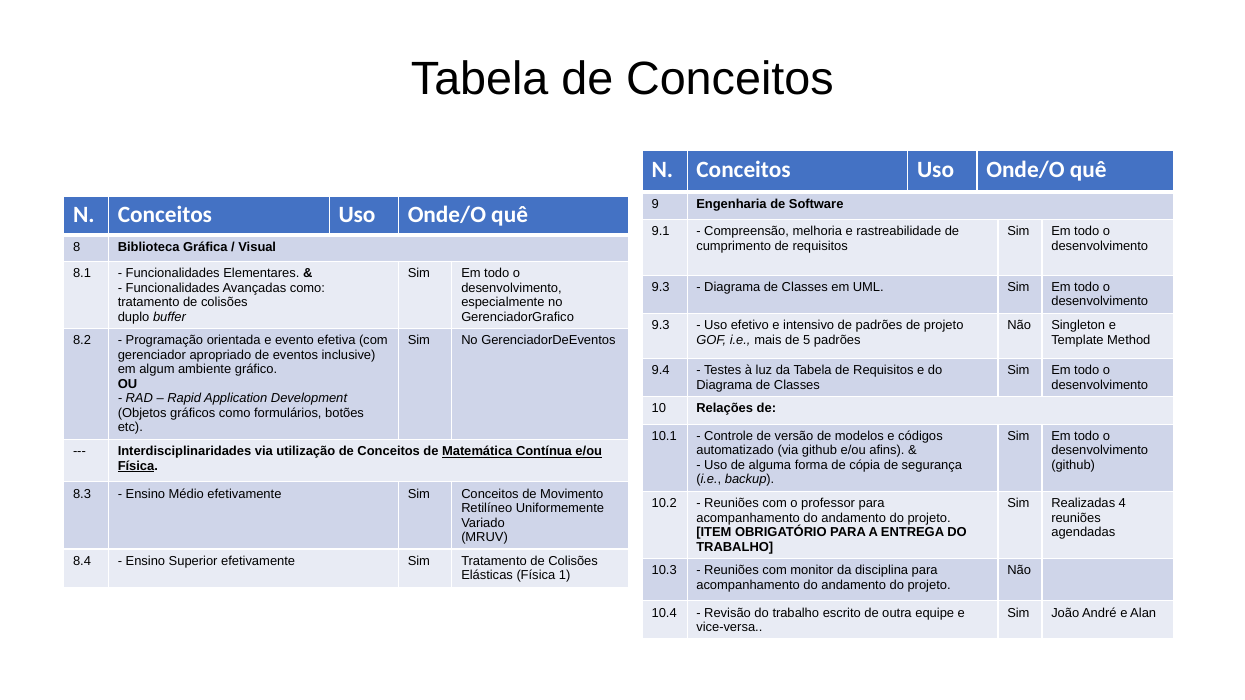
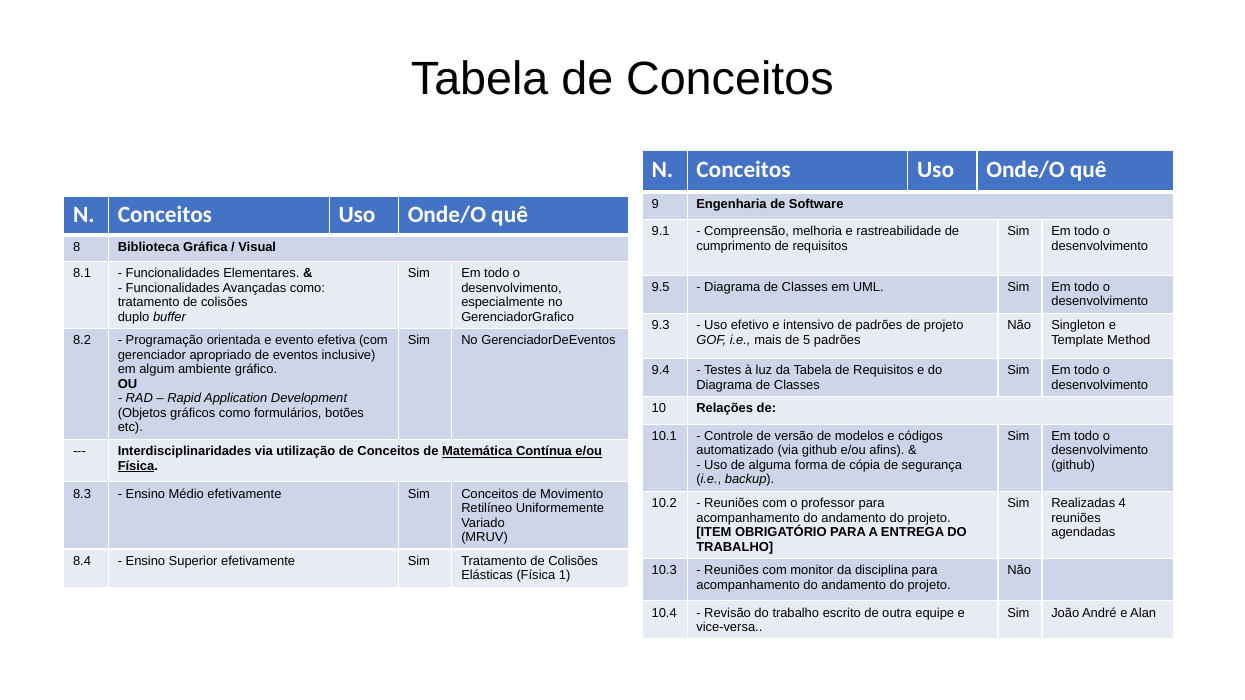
9.3: 9.3 -> 9.5 (661, 287)
